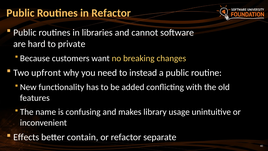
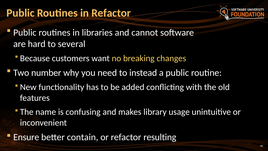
private: private -> several (72, 44)
upfront: upfront -> number (46, 73)
Effects: Effects -> Ensure (26, 137)
separate: separate -> resulting (160, 137)
